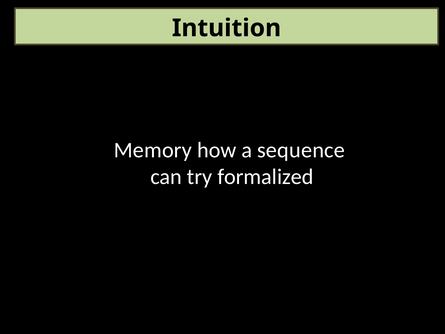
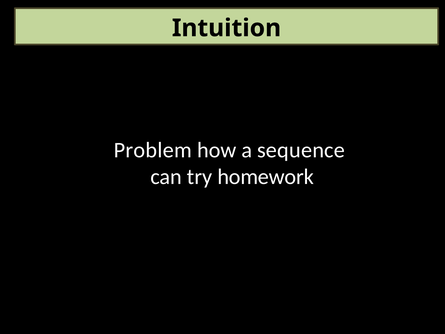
Memory: Memory -> Problem (153, 150)
formalized: formalized -> homework (266, 177)
